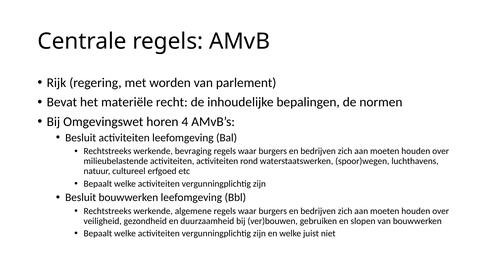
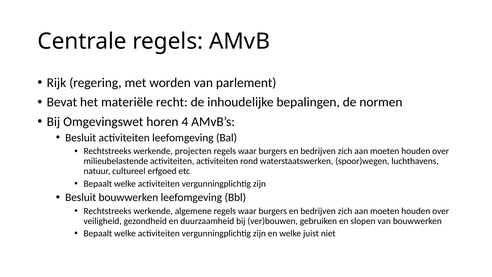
bevraging: bevraging -> projecten (193, 151)
